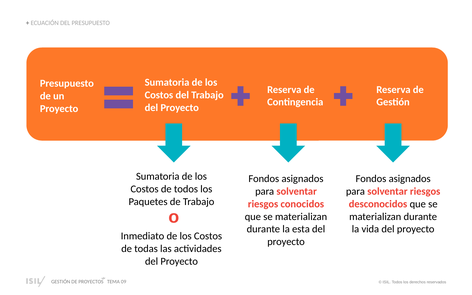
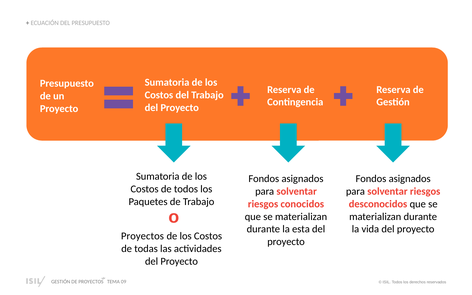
Inmediato: Inmediato -> Proyectos (142, 236)
